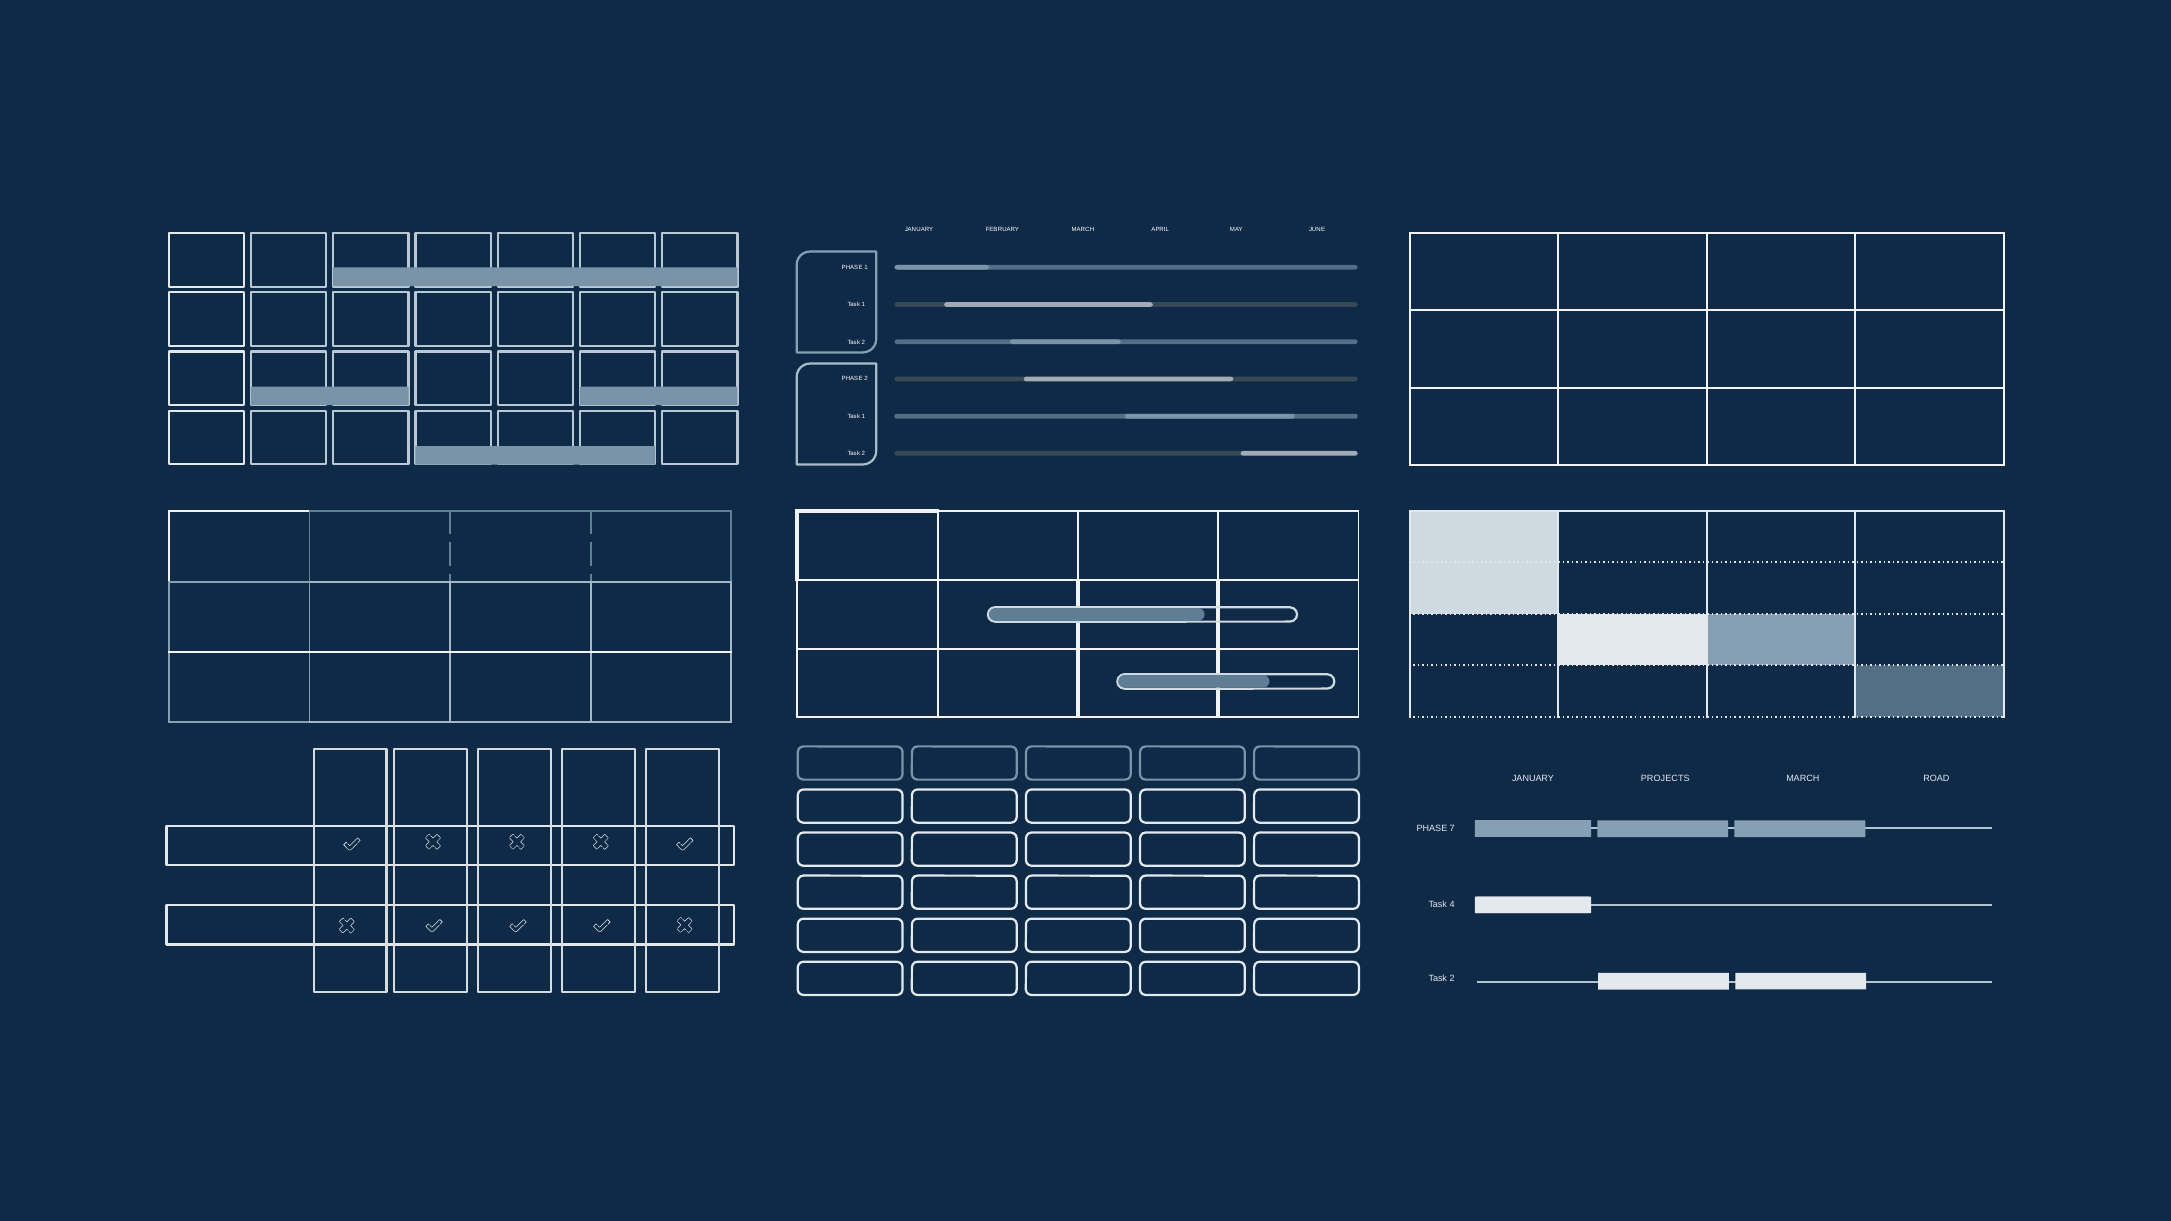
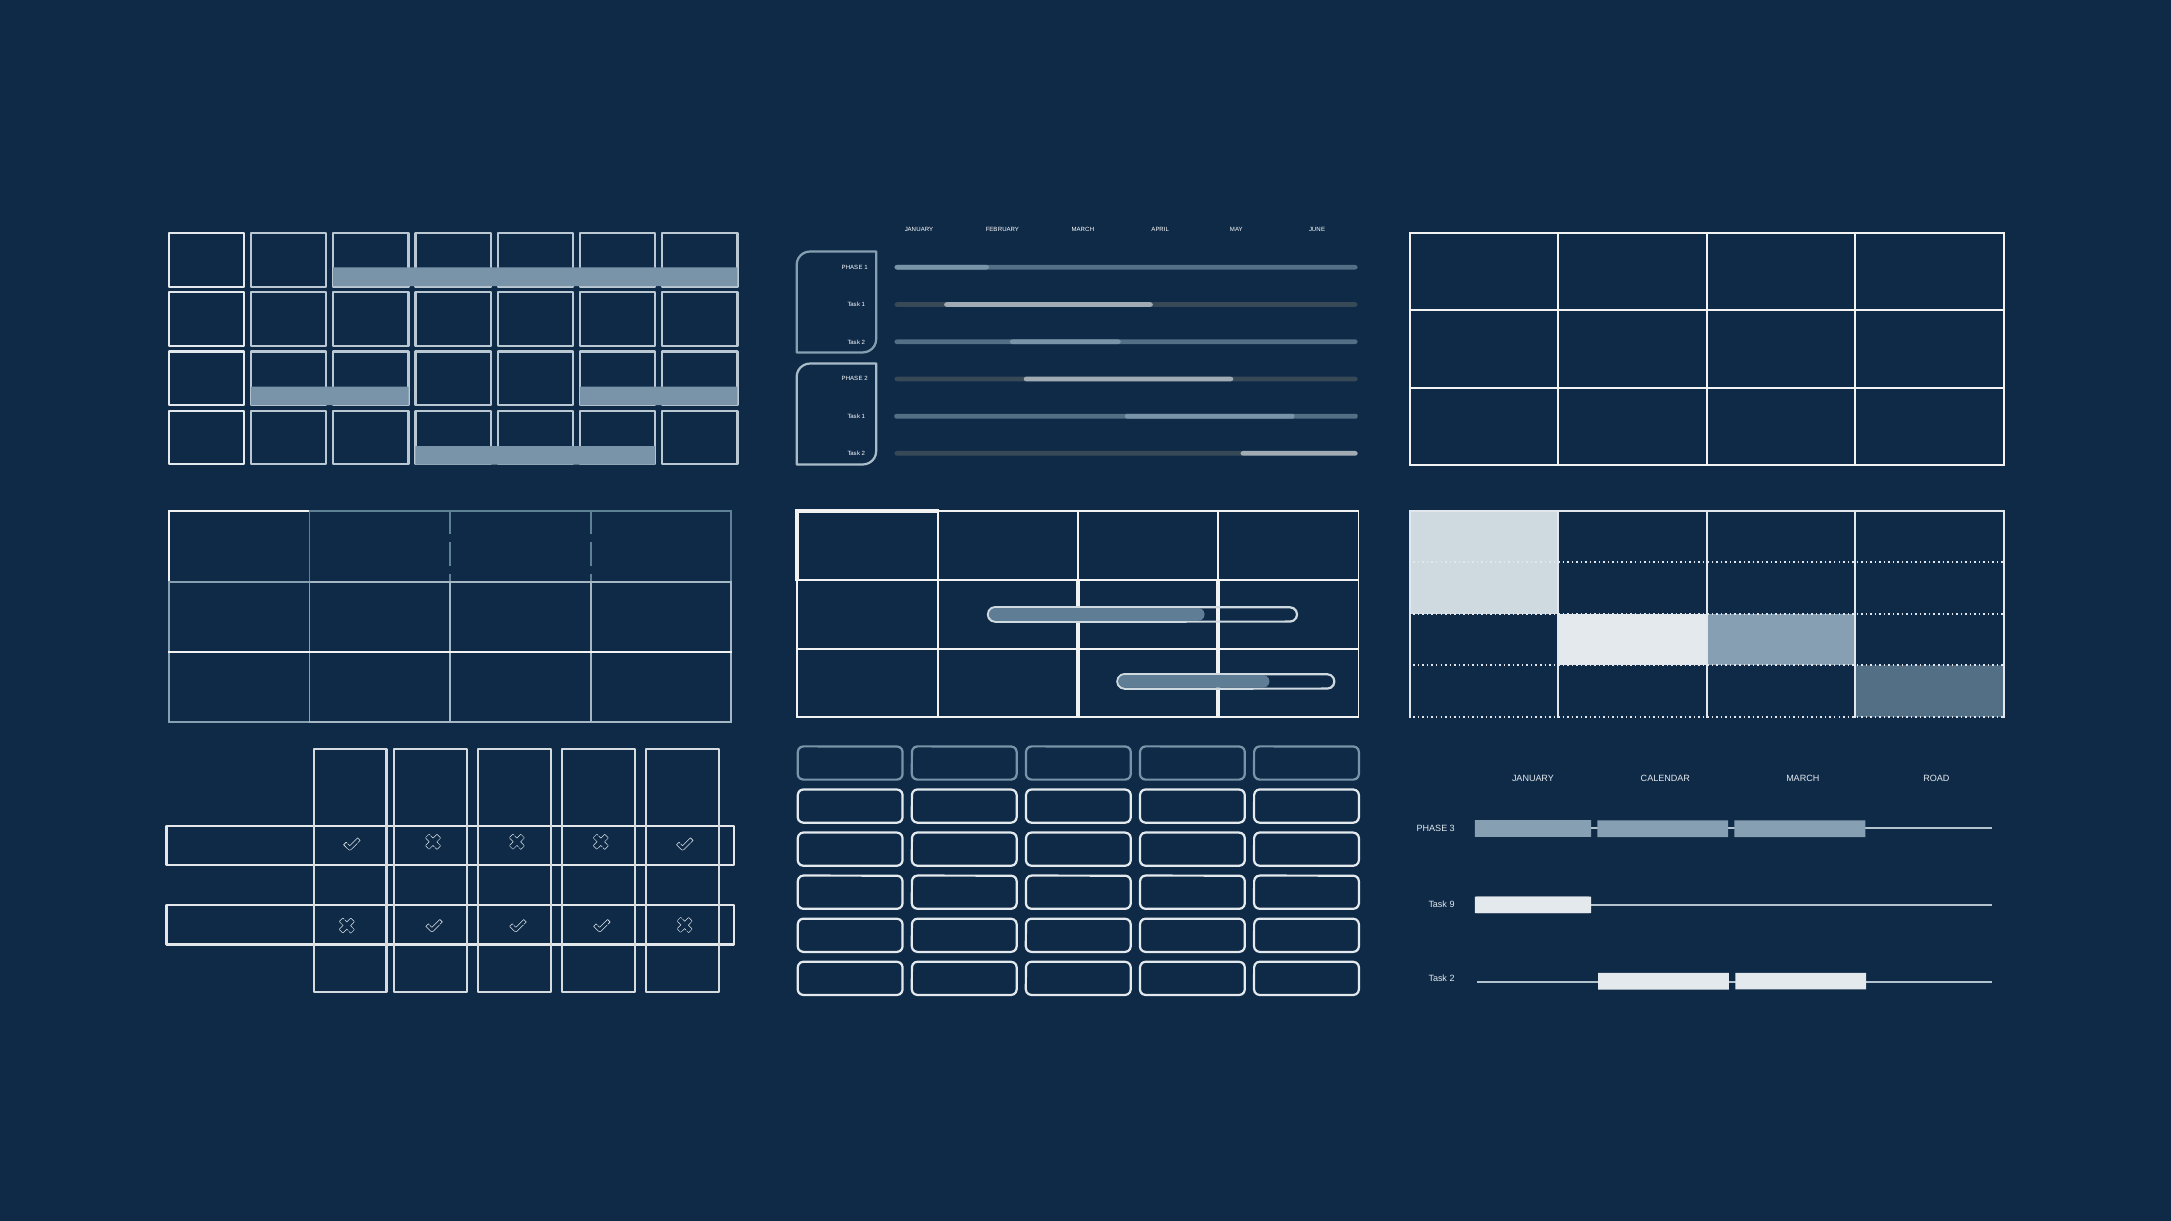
PROJECTS: PROJECTS -> CALENDAR (1665, 779)
7: 7 -> 3 (1452, 829)
4: 4 -> 9 (1452, 904)
